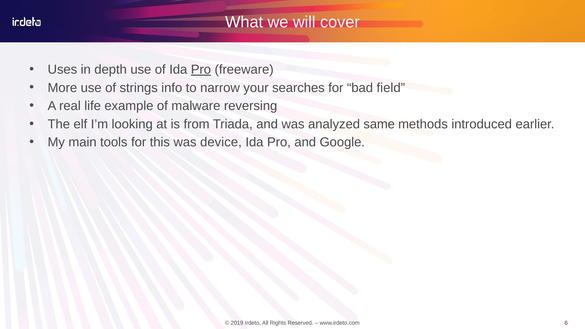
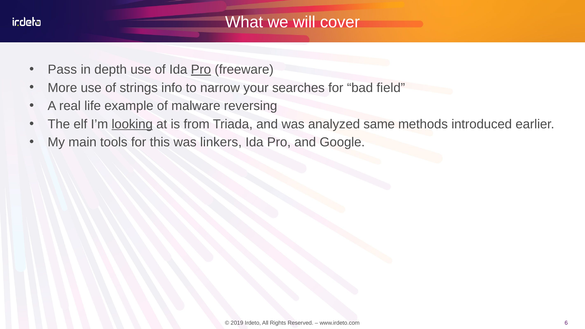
Uses: Uses -> Pass (62, 70)
looking underline: none -> present (132, 124)
device: device -> linkers (221, 142)
